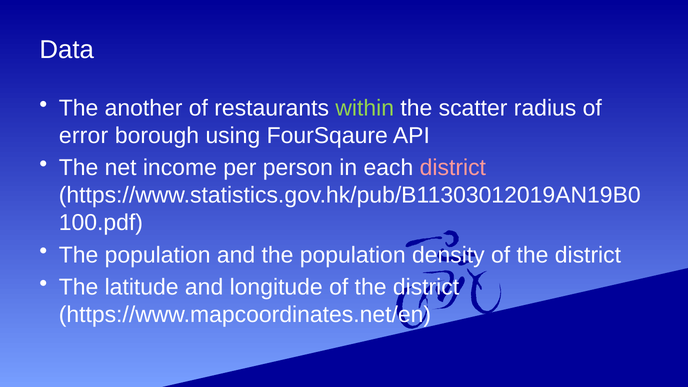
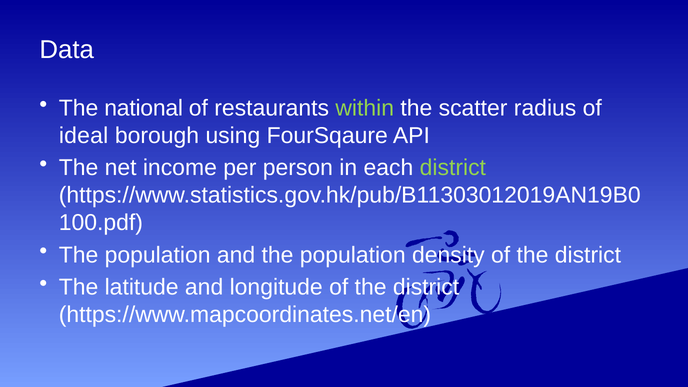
another: another -> national (144, 108)
error: error -> ideal (84, 136)
district colour: pink -> light green (453, 168)
